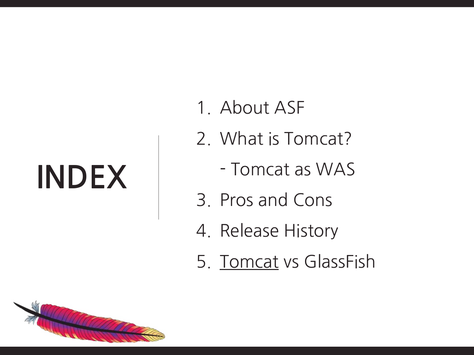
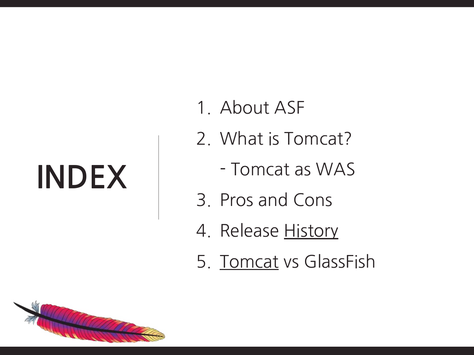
History underline: none -> present (311, 232)
